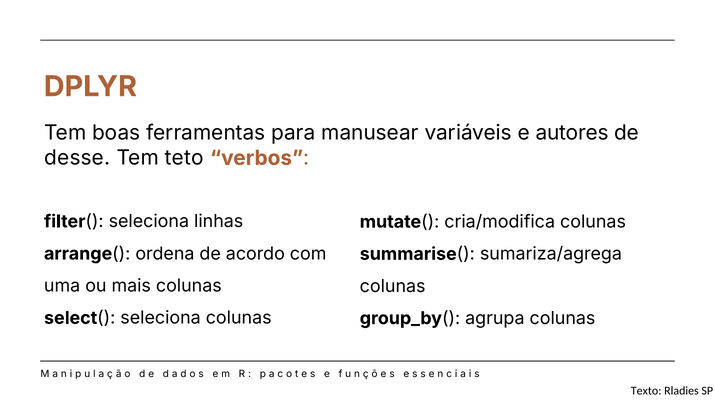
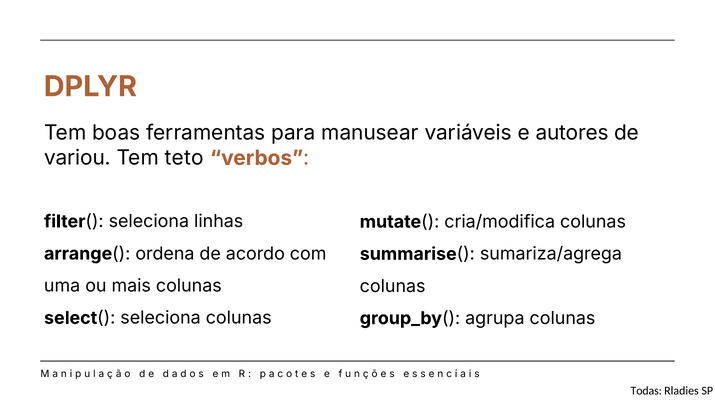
desse: desse -> variou (77, 158)
Texto: Texto -> Todas (646, 391)
